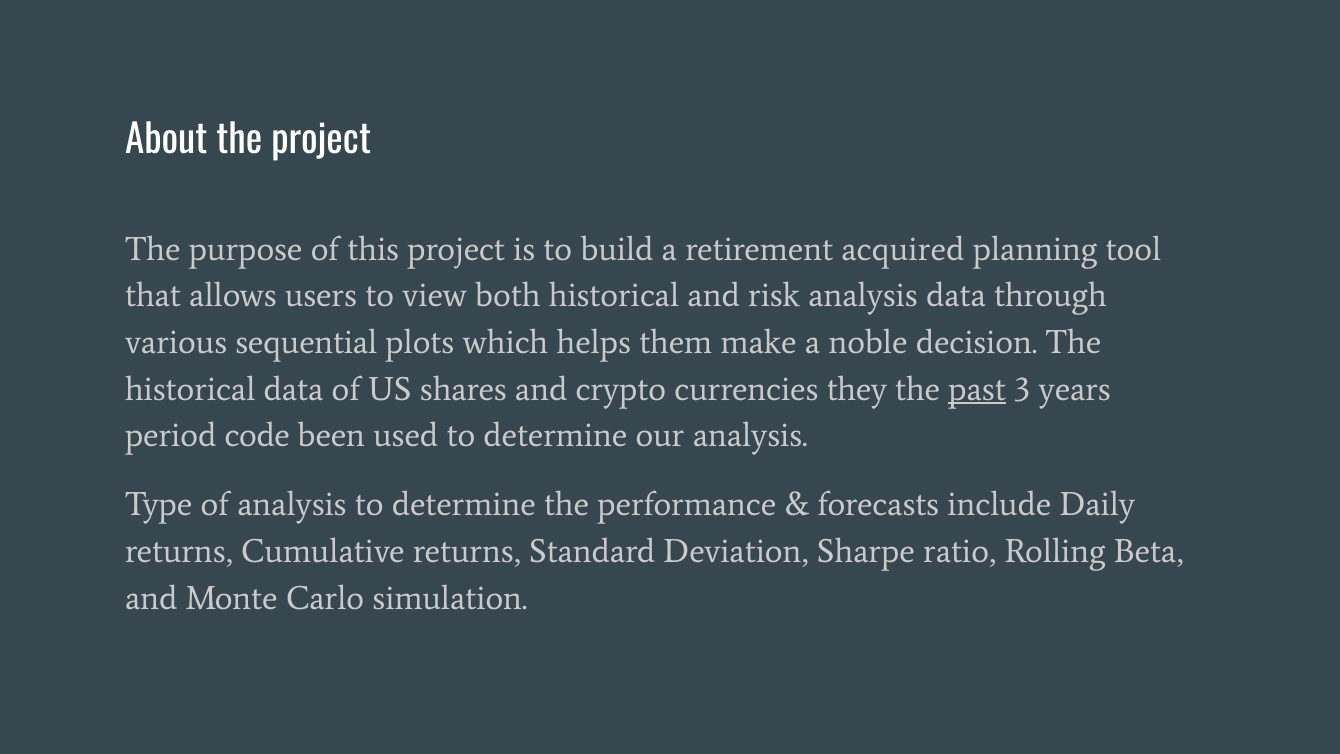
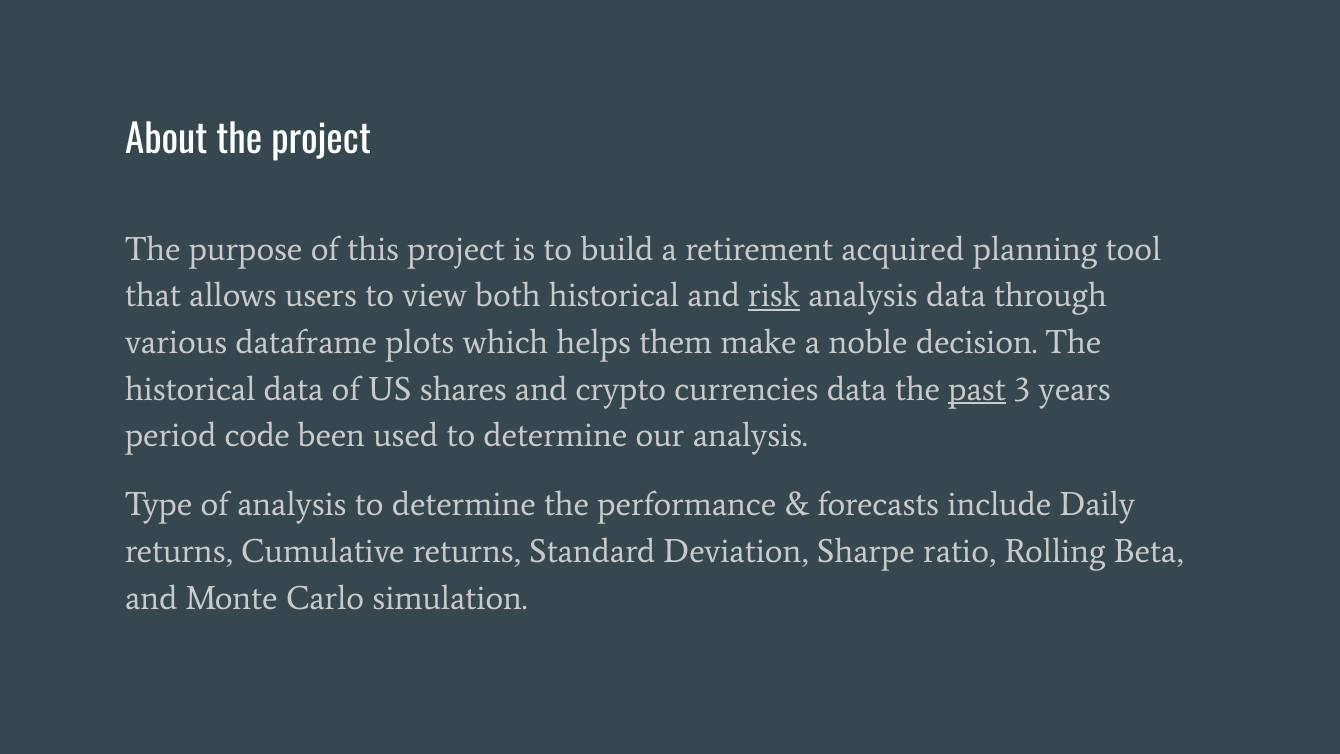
risk underline: none -> present (774, 296)
sequential: sequential -> dataframe (306, 342)
currencies they: they -> data (857, 389)
